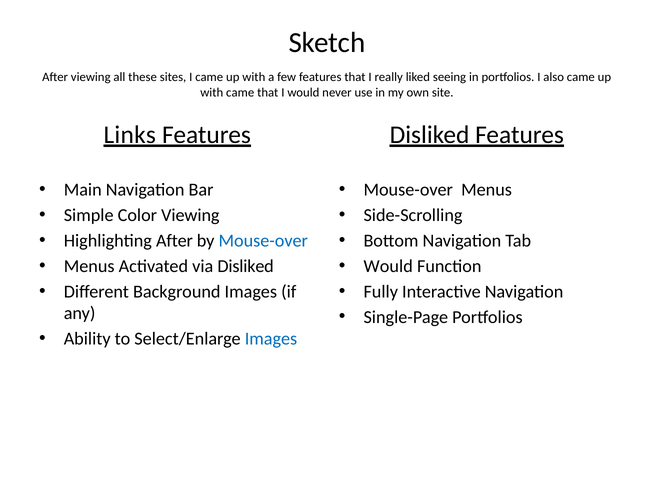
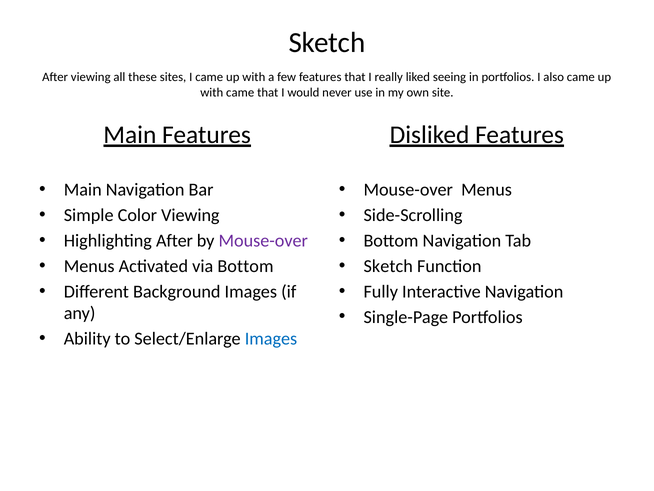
Links: Links -> Main (130, 135)
Mouse-over colour: blue -> purple (263, 240)
via Disliked: Disliked -> Bottom (245, 266)
Would: Would -> Sketch (388, 266)
